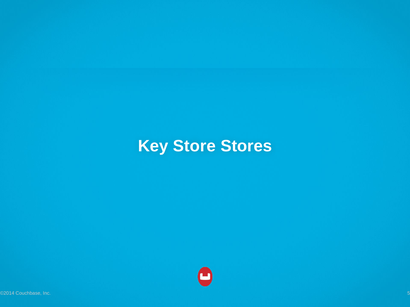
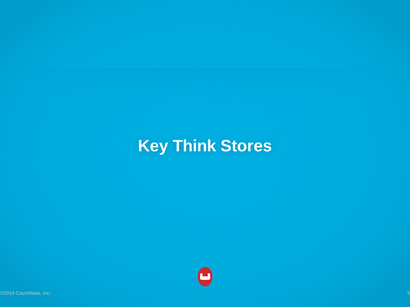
Store: Store -> Think (194, 146)
